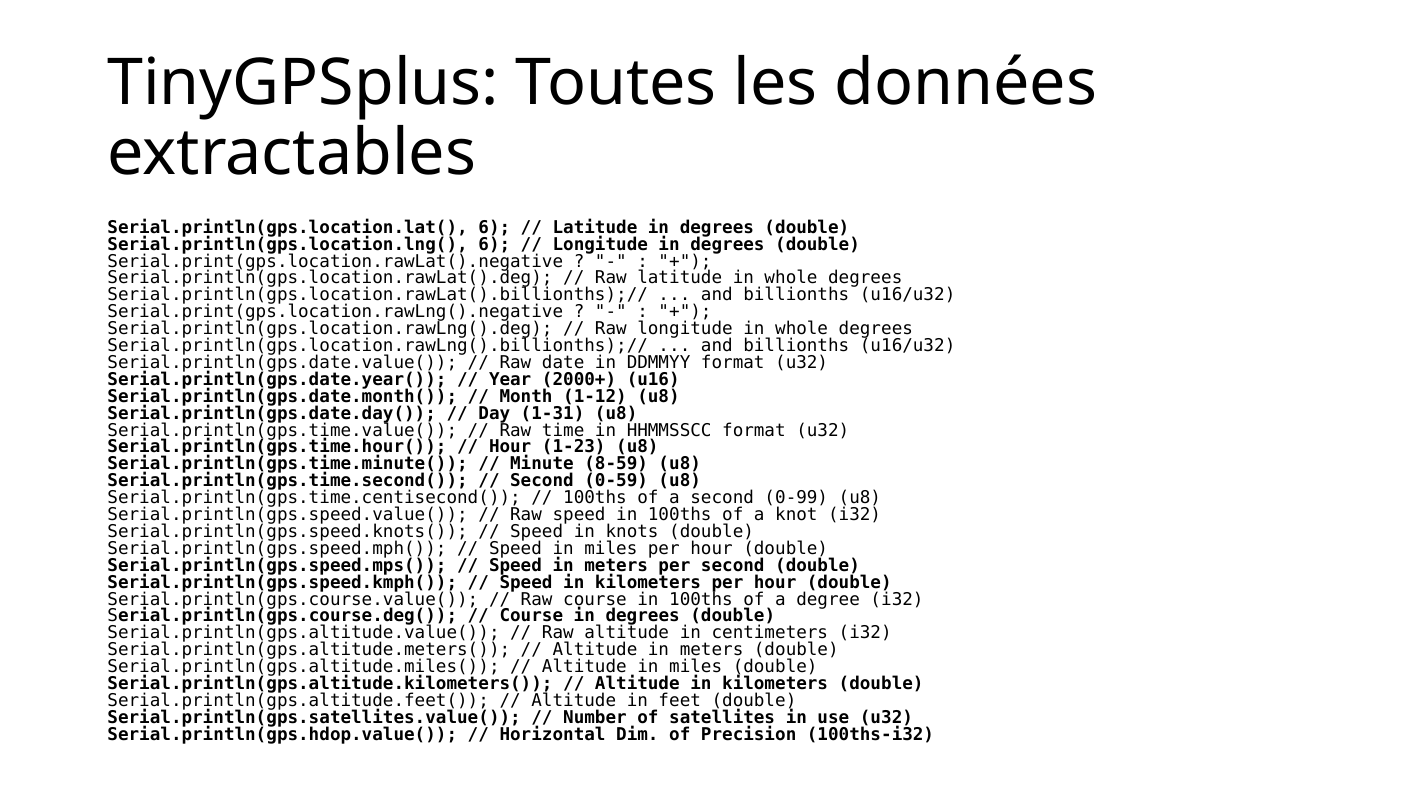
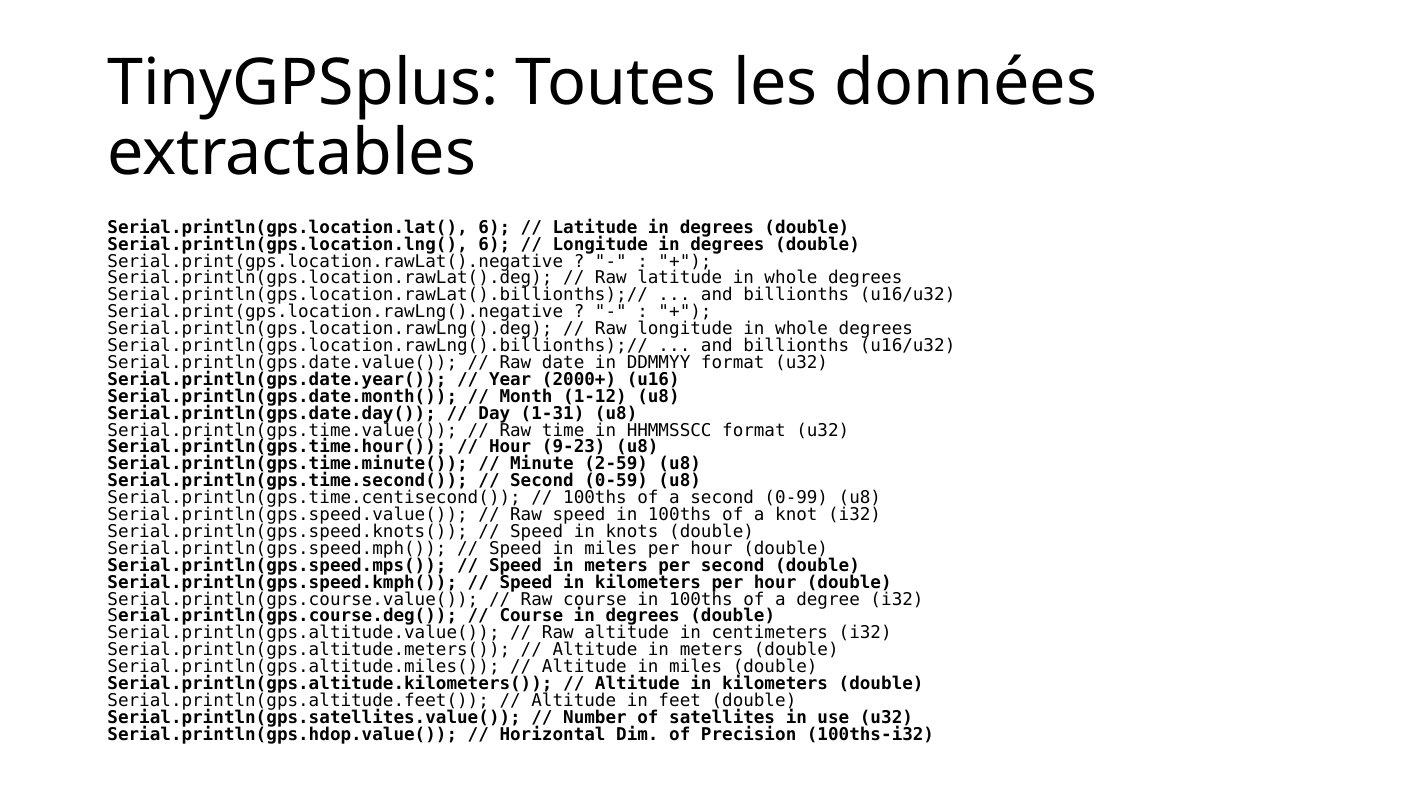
1-23: 1-23 -> 9-23 (574, 447)
8-59: 8-59 -> 2-59 (616, 464)
